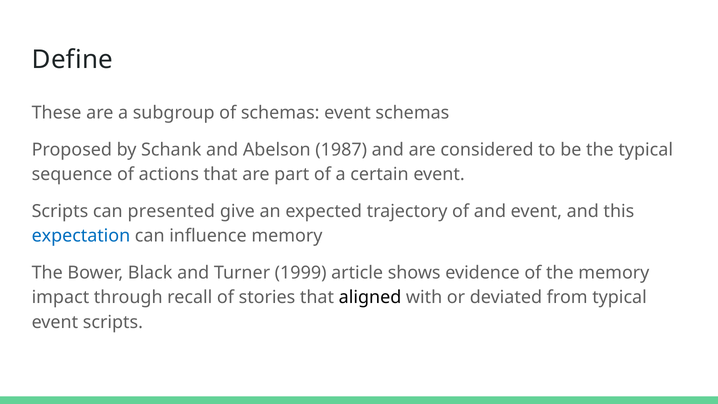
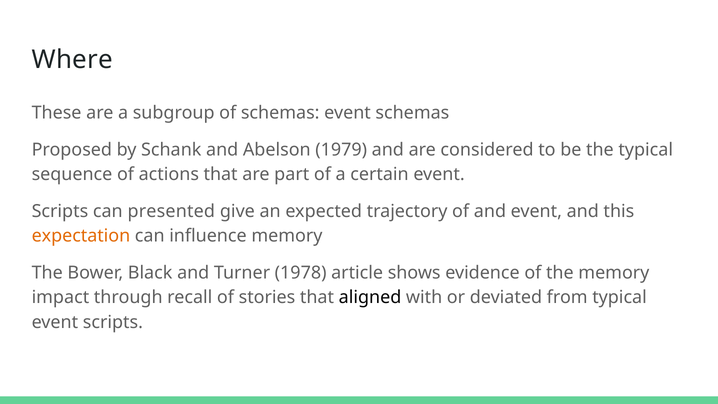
Define: Define -> Where (72, 59)
1987: 1987 -> 1979 (341, 150)
expectation colour: blue -> orange (81, 236)
1999: 1999 -> 1978 (301, 273)
